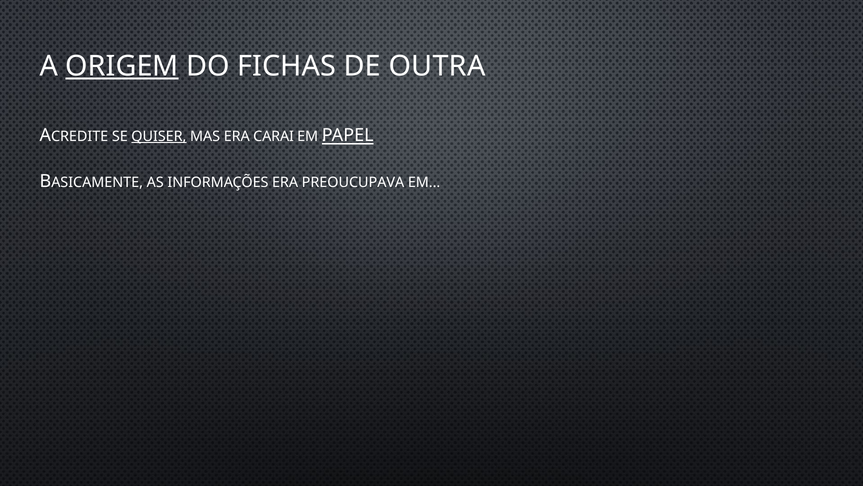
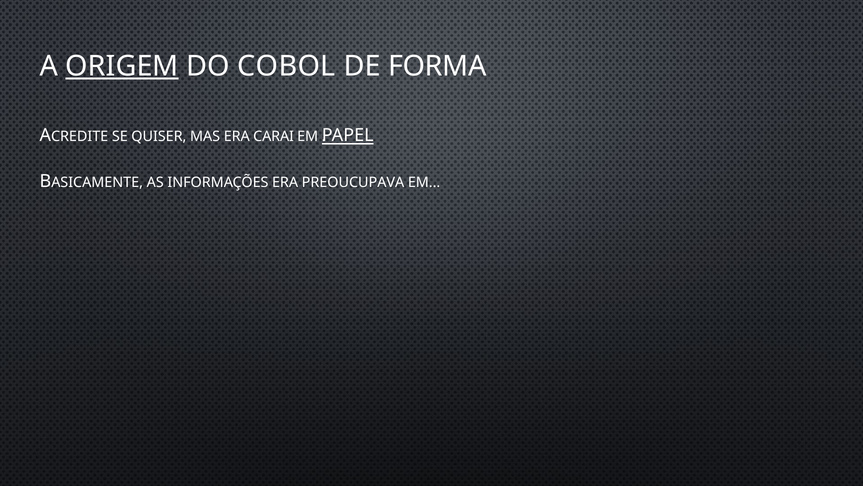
FICHAS: FICHAS -> COBOL (286, 66)
OUTRA: OUTRA -> FORMA (437, 66)
QUISER underline: present -> none (159, 136)
